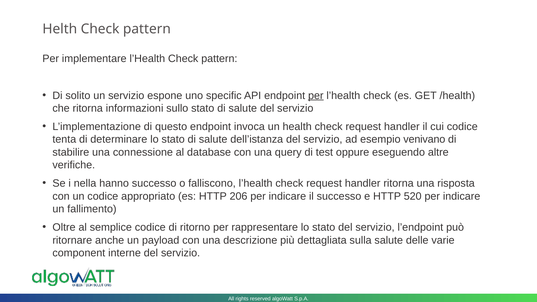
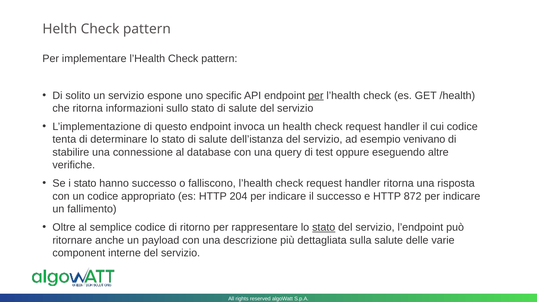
i nella: nella -> stato (85, 183)
206: 206 -> 204 (238, 196)
520: 520 -> 872 (413, 196)
stato underline: none -> present (324, 227)
